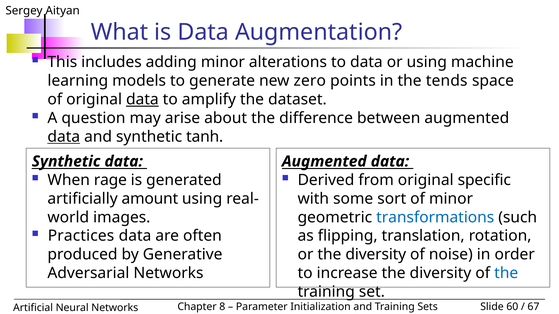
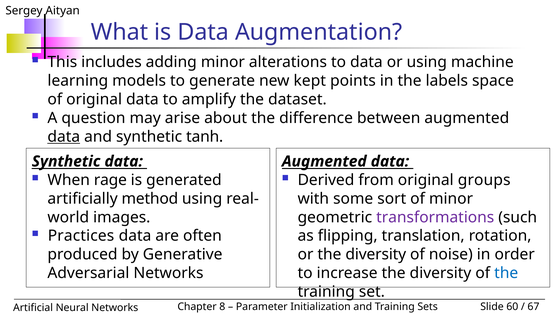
zero: zero -> kept (310, 81)
tends: tends -> labels (447, 81)
data underline: present -> none (142, 100)
specific: specific -> groups (484, 180)
amount: amount -> method (150, 199)
transformations colour: blue -> purple (435, 218)
